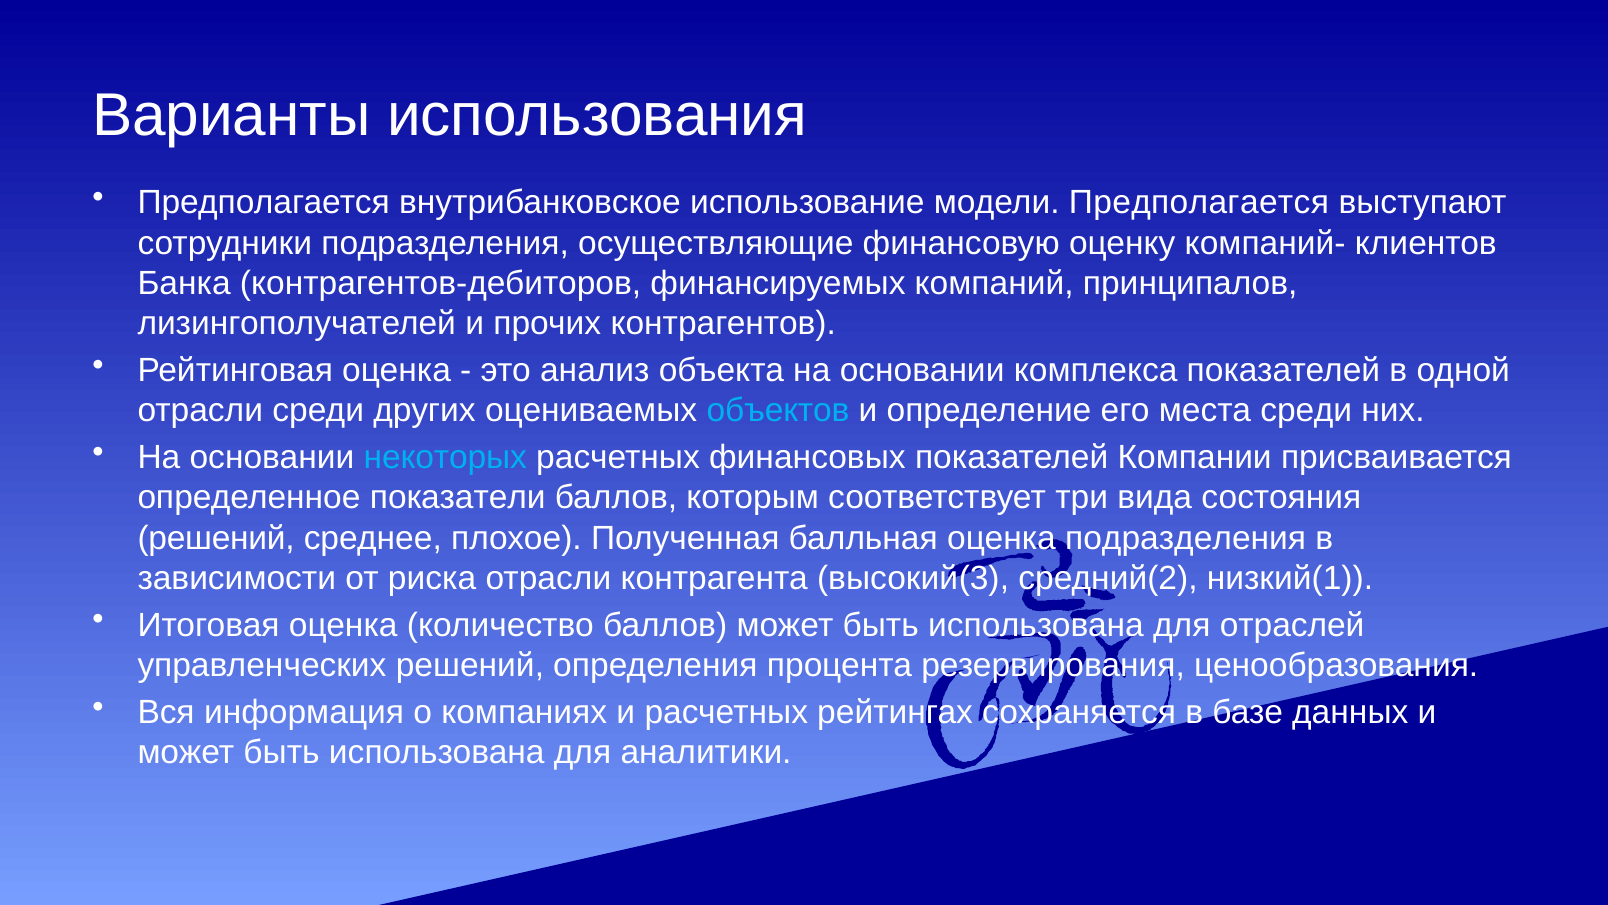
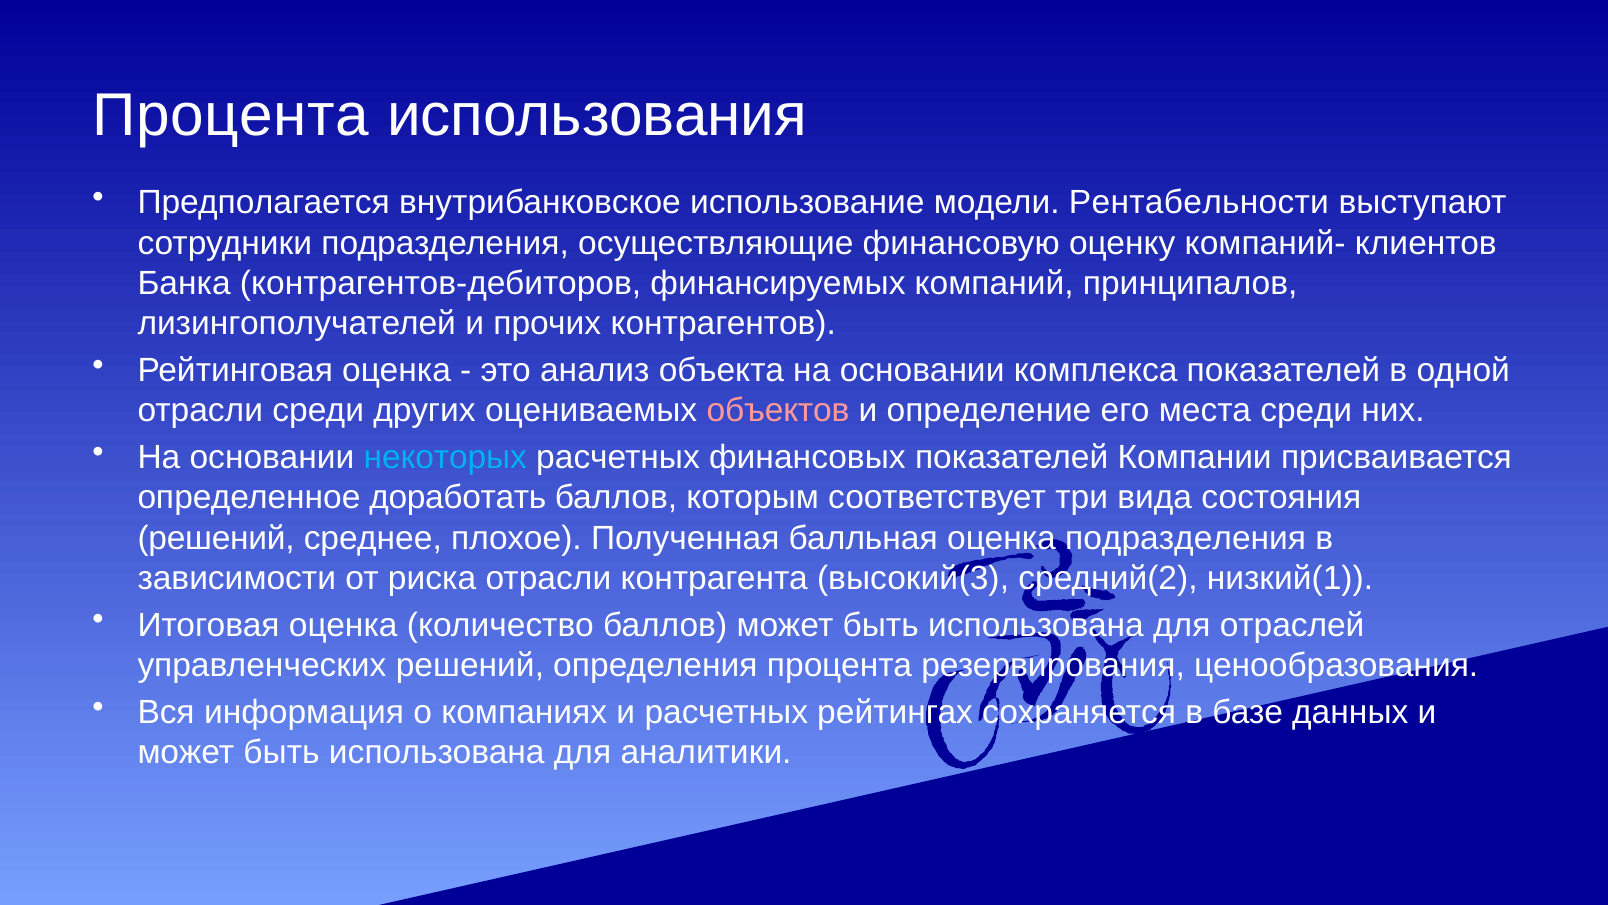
Варианты: Варианты -> Процента (231, 116)
модели Предполагается: Предполагается -> Рентабельности (1199, 203)
объектов colour: light blue -> pink (778, 410)
показатели: показатели -> доработать (458, 497)
